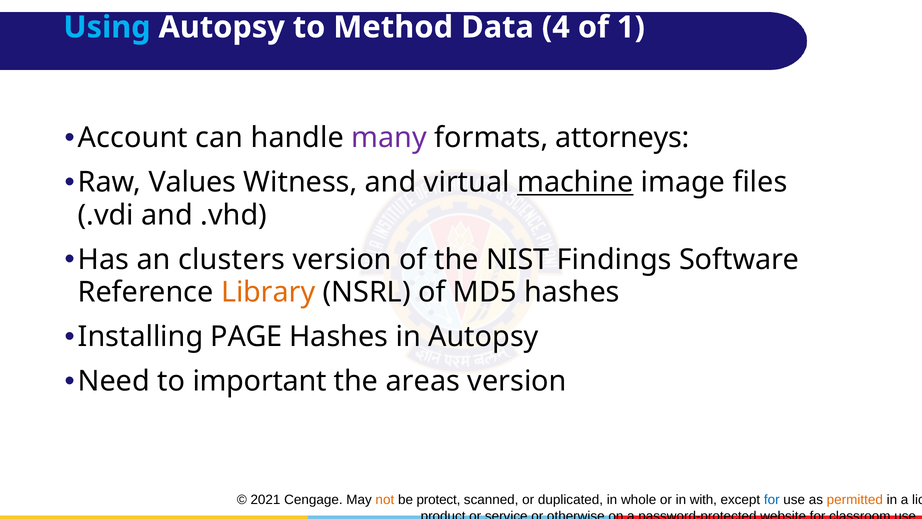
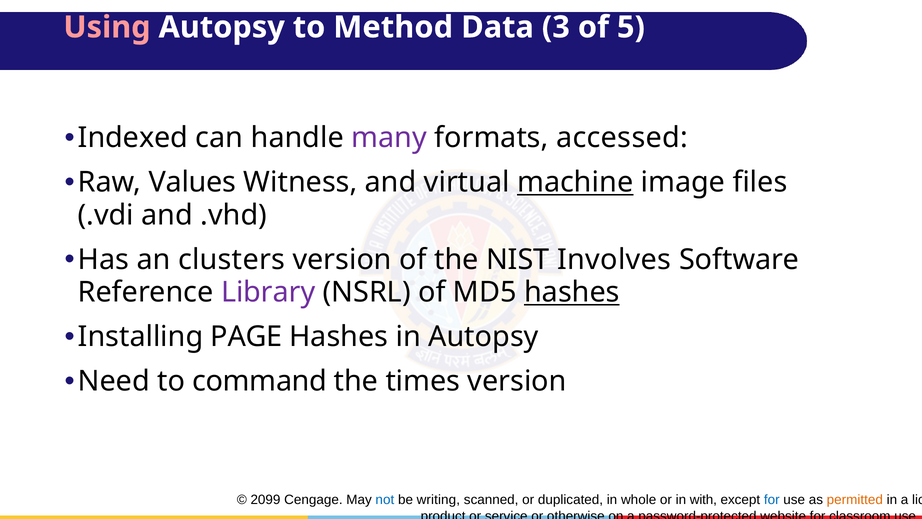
Using colour: light blue -> pink (107, 27)
4: 4 -> 3 (556, 27)
1: 1 -> 5 (631, 27)
Account: Account -> Indexed (133, 138)
attorneys: attorneys -> accessed (622, 138)
Findings: Findings -> Involves (614, 259)
Library colour: orange -> purple (268, 292)
hashes underline: none -> present (572, 292)
important: important -> command (260, 381)
areas: areas -> times (423, 381)
2021: 2021 -> 2099 (265, 500)
not colour: orange -> blue (385, 500)
protect: protect -> writing (438, 500)
